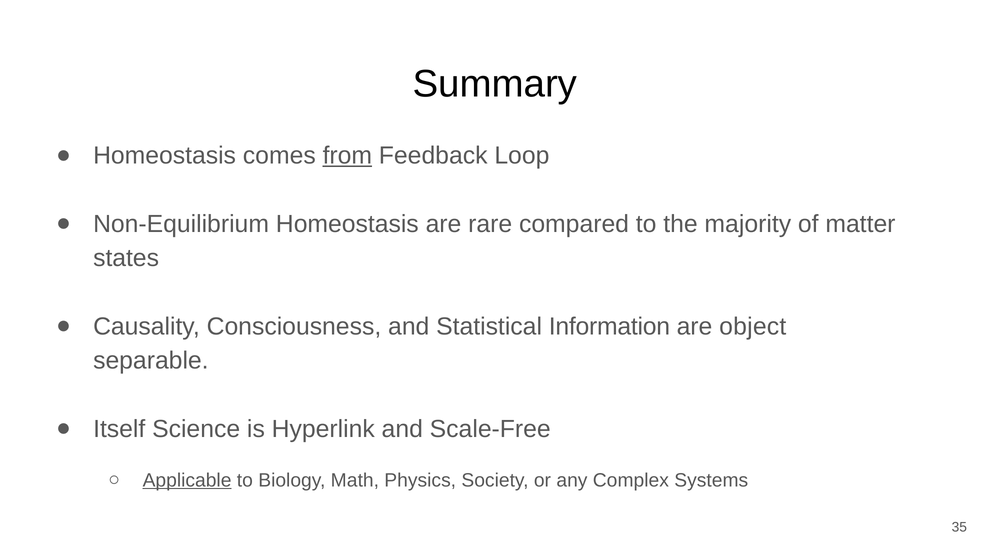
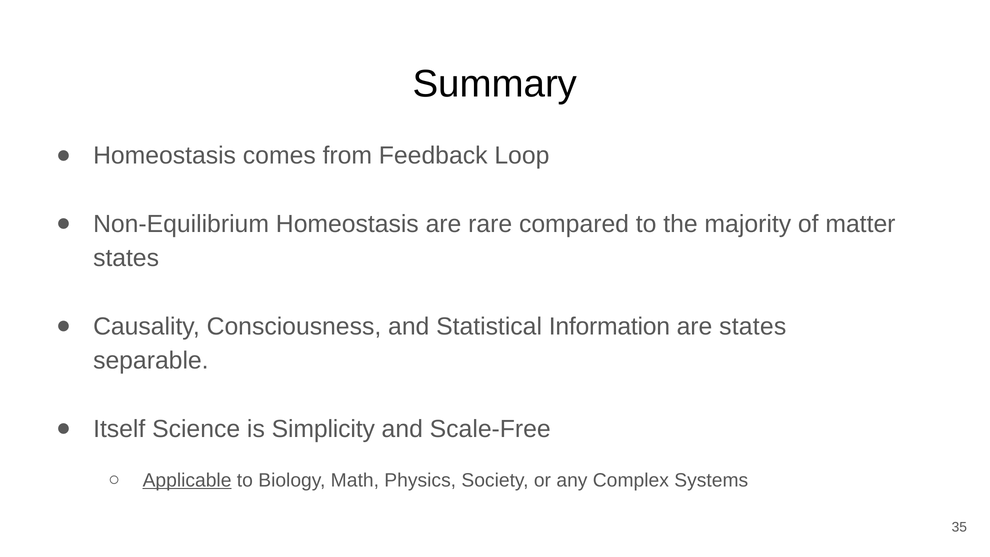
from underline: present -> none (347, 156)
are object: object -> states (753, 326)
Hyperlink: Hyperlink -> Simplicity (323, 429)
